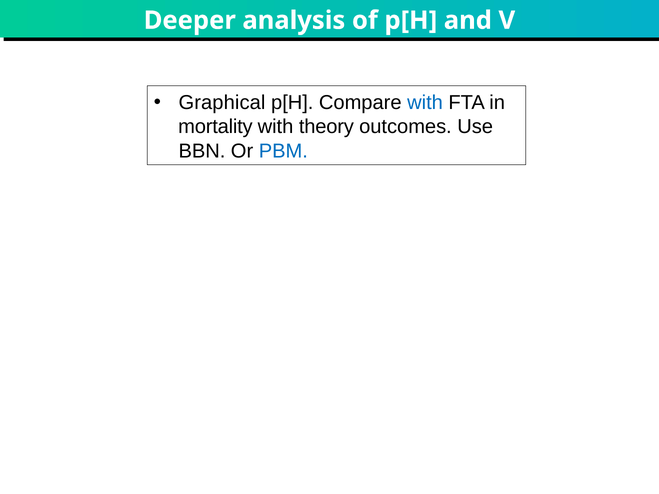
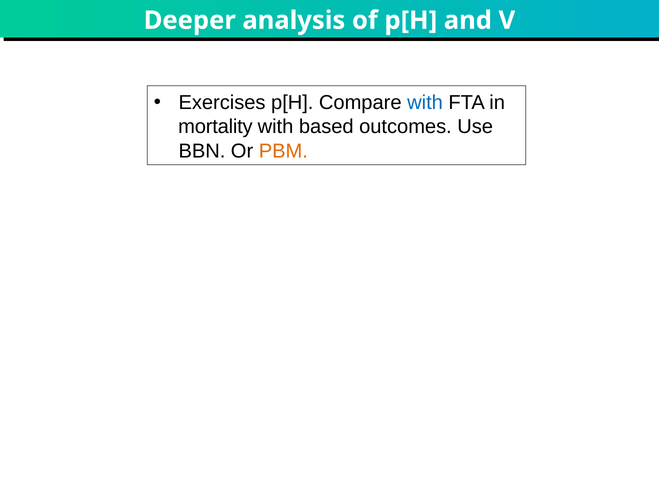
Graphical: Graphical -> Exercises (222, 103)
theory: theory -> based (326, 127)
PBM colour: blue -> orange (283, 151)
